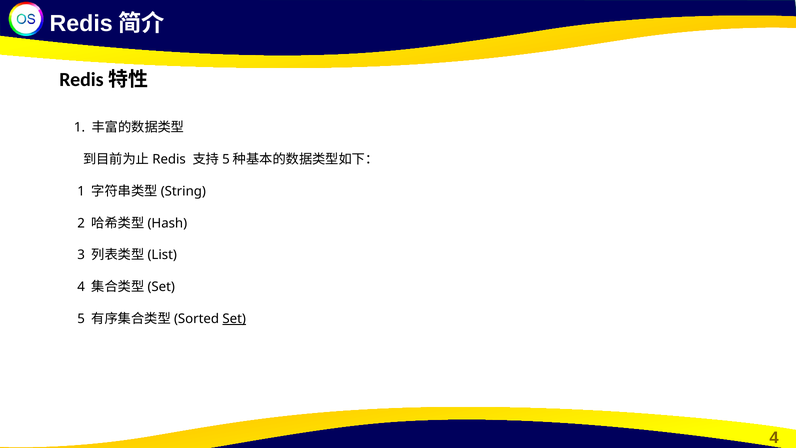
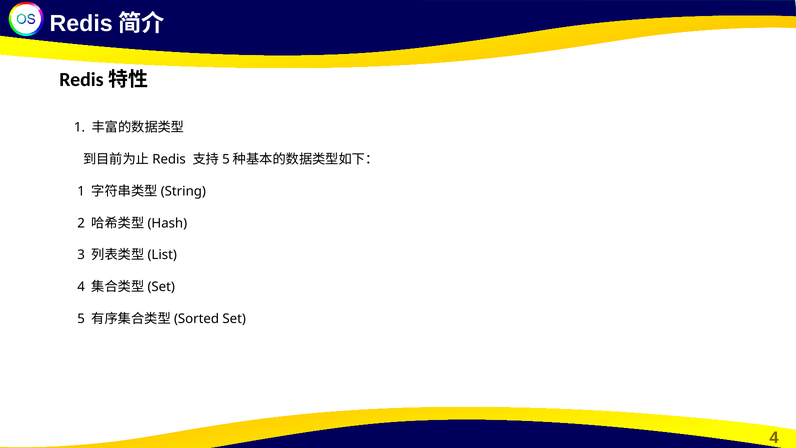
Set underline: present -> none (234, 318)
